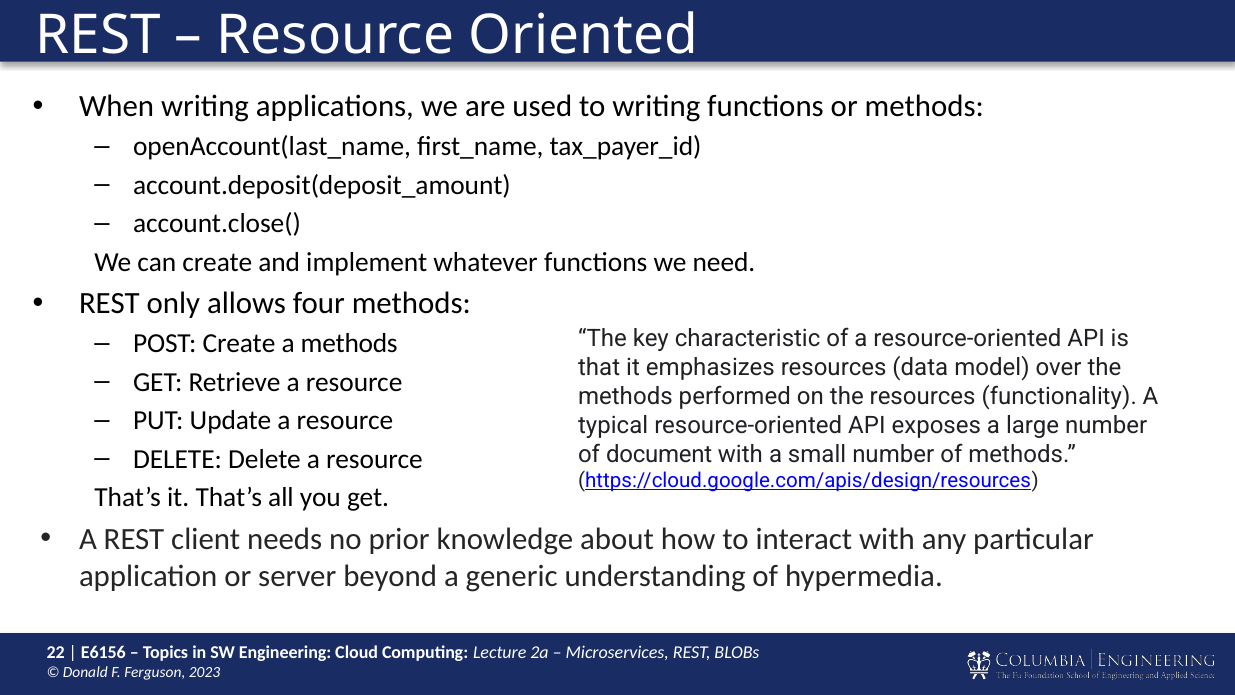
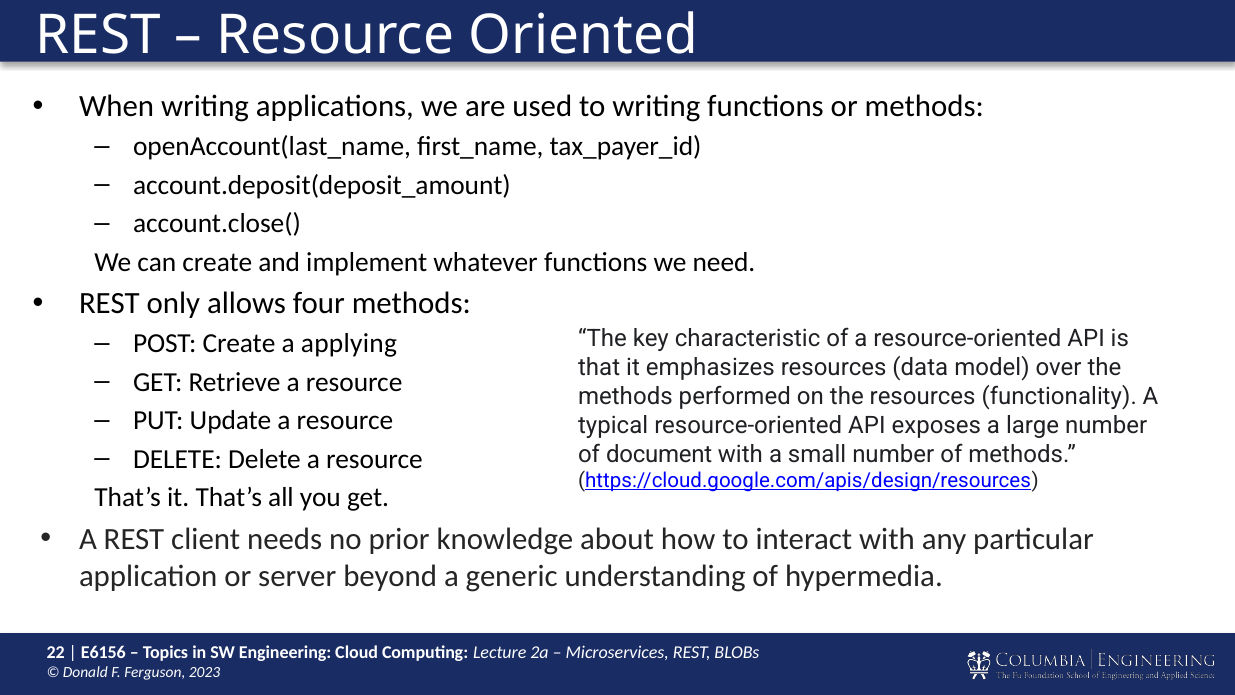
a methods: methods -> applying (349, 344)
